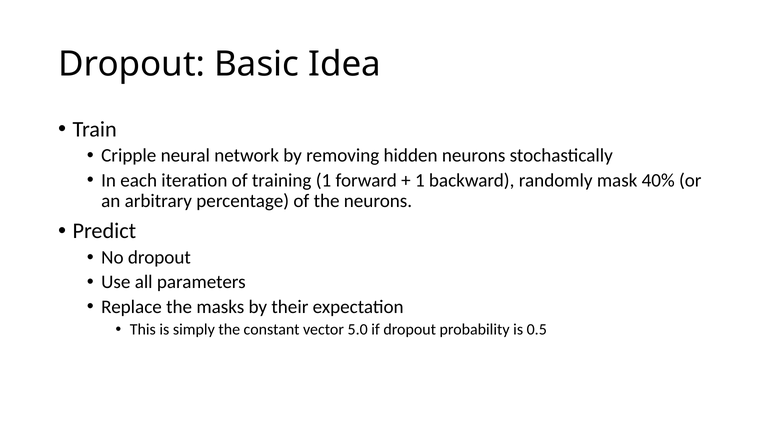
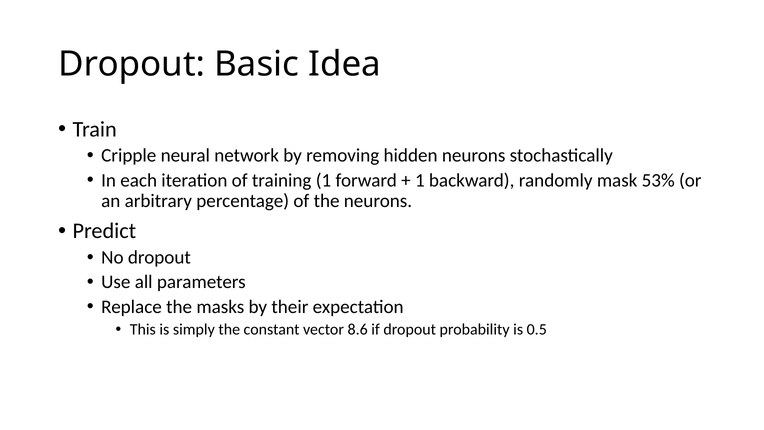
40%: 40% -> 53% (658, 180)
5.0: 5.0 -> 8.6 (358, 329)
